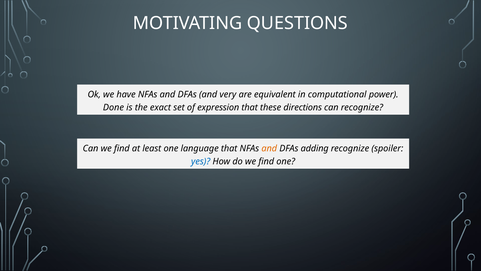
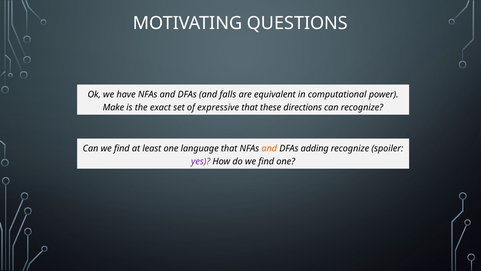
very: very -> falls (228, 94)
Done: Done -> Make (114, 107)
expression: expression -> expressive (218, 107)
yes colour: blue -> purple (201, 161)
